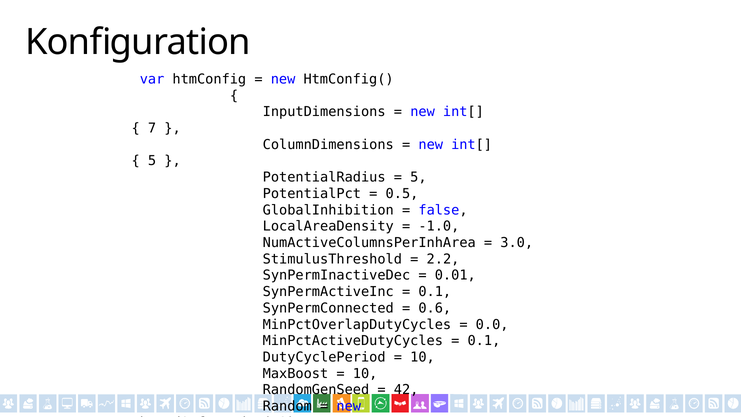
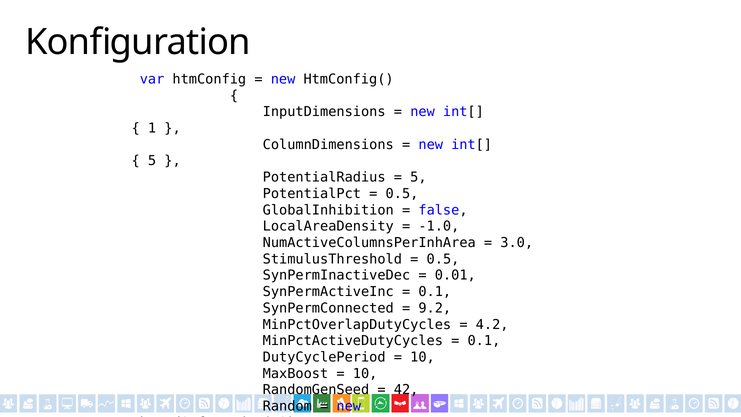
7: 7 -> 1 (152, 128)
2.2: 2.2 -> 0.5 (443, 259)
0.6: 0.6 -> 9.2 (435, 308)
0.0: 0.0 -> 4.2 (492, 324)
